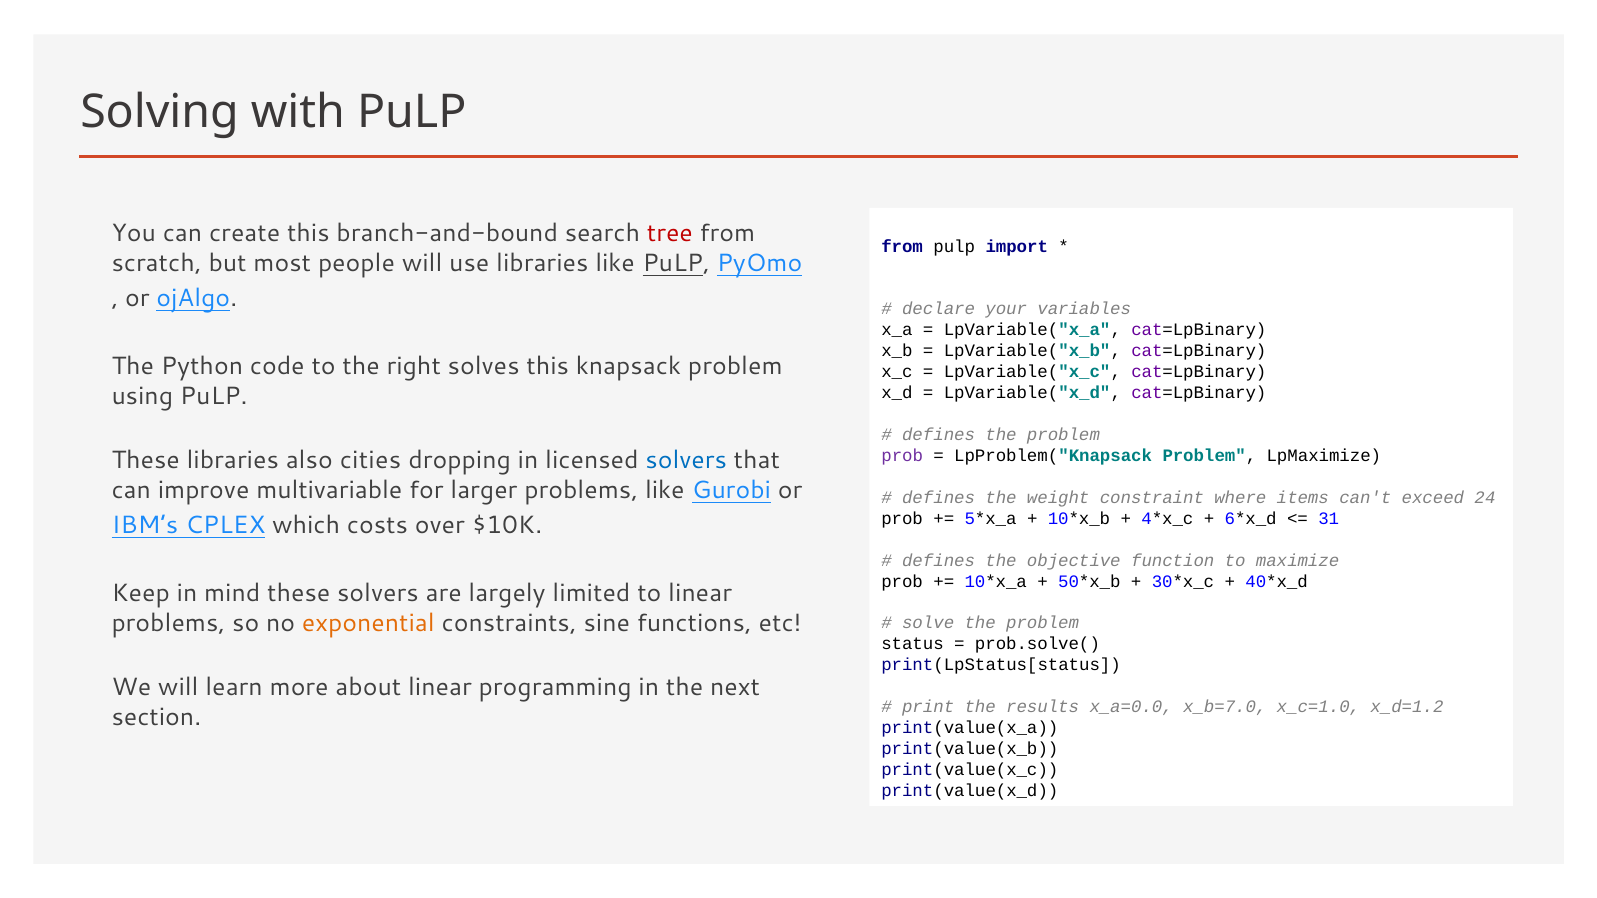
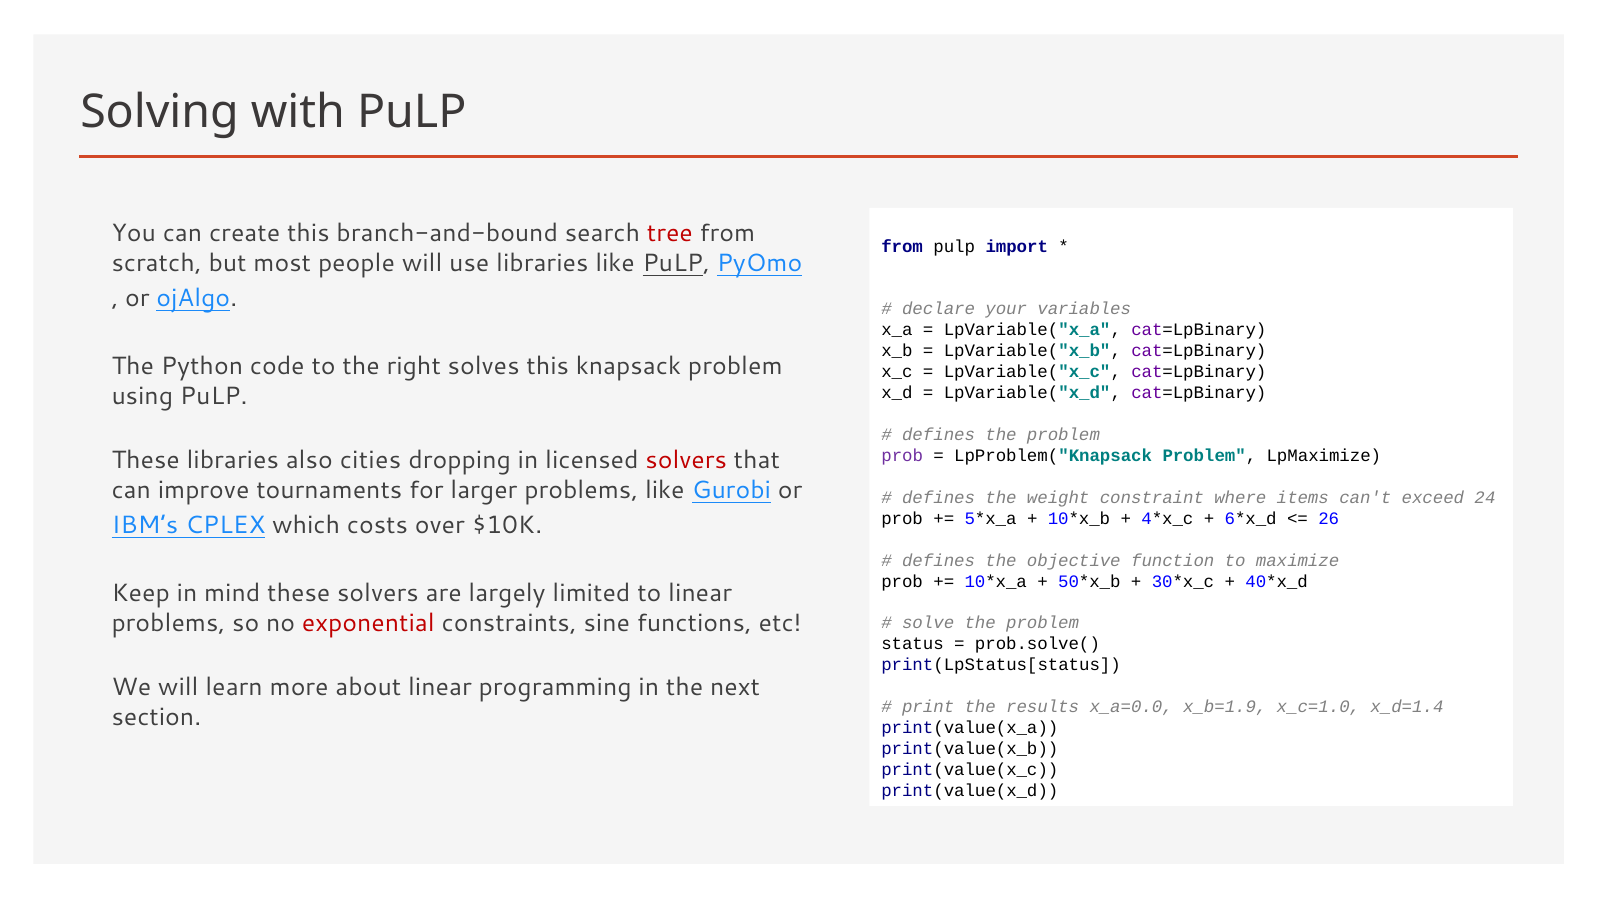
solvers colour: blue -> red (686, 460)
multivariable: multivariable -> tournaments (329, 490)
31: 31 -> 26 (1329, 519)
exponential colour: orange -> red (368, 624)
x_b=7.0: x_b=7.0 -> x_b=1.9 (1225, 707)
x_d=1.2: x_d=1.2 -> x_d=1.4 (1407, 707)
